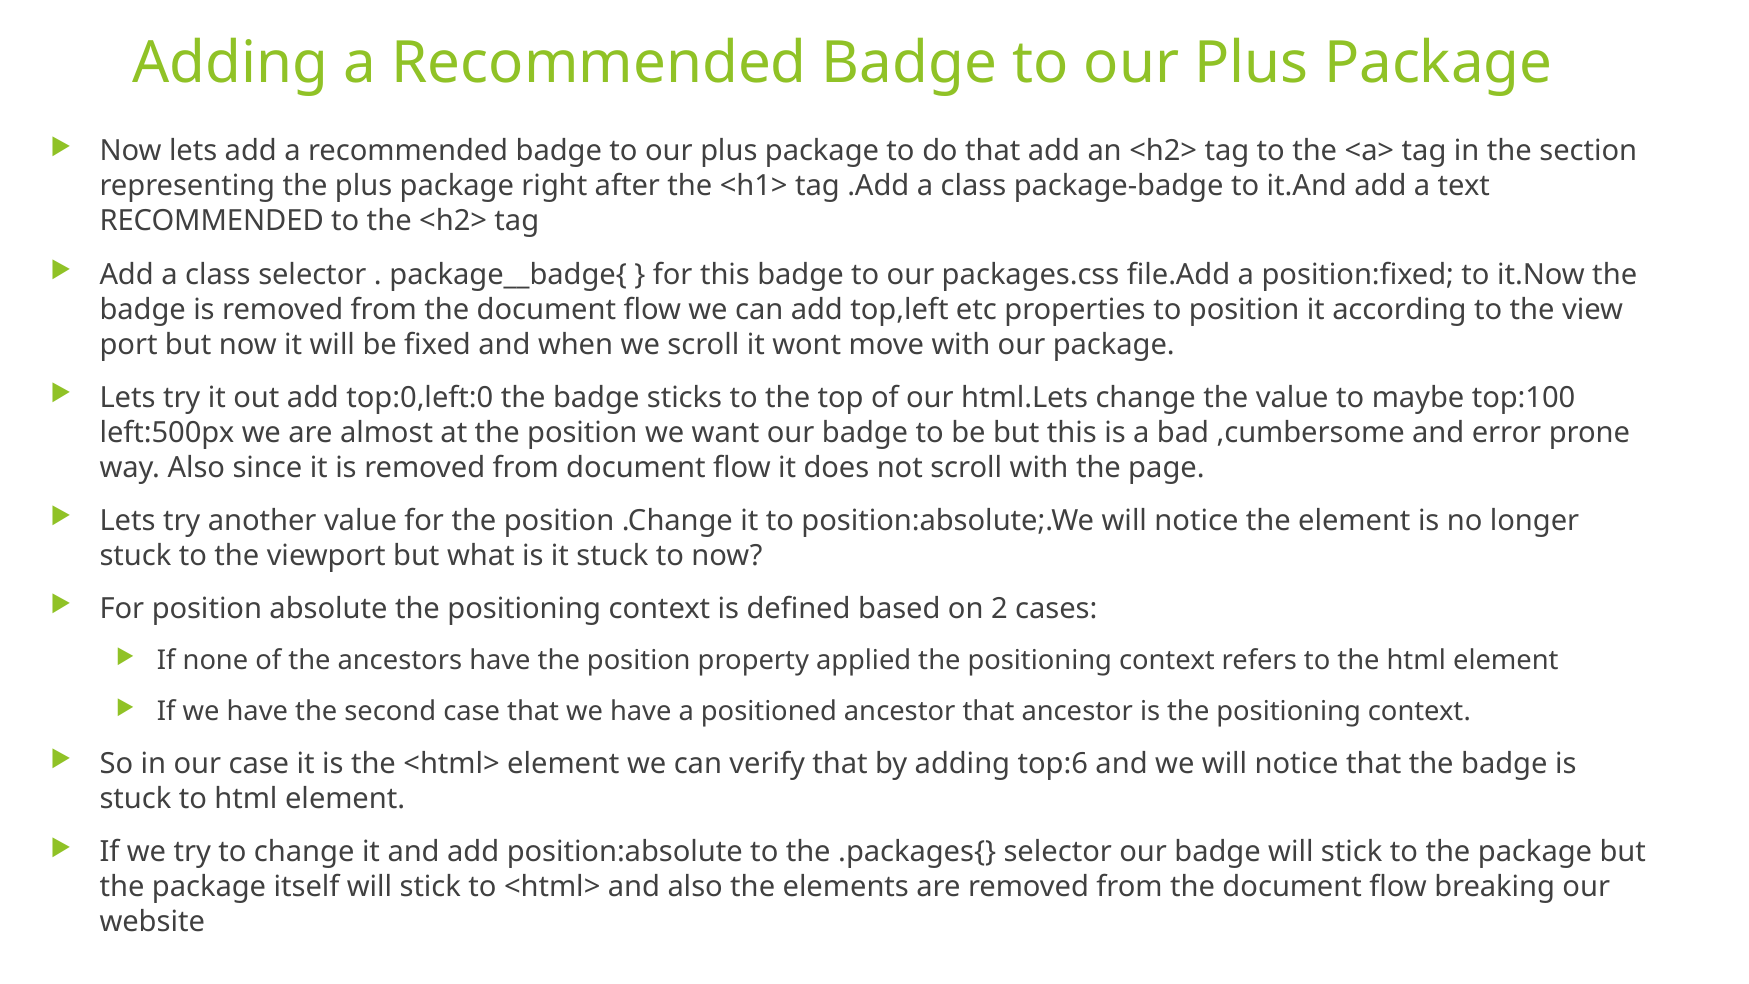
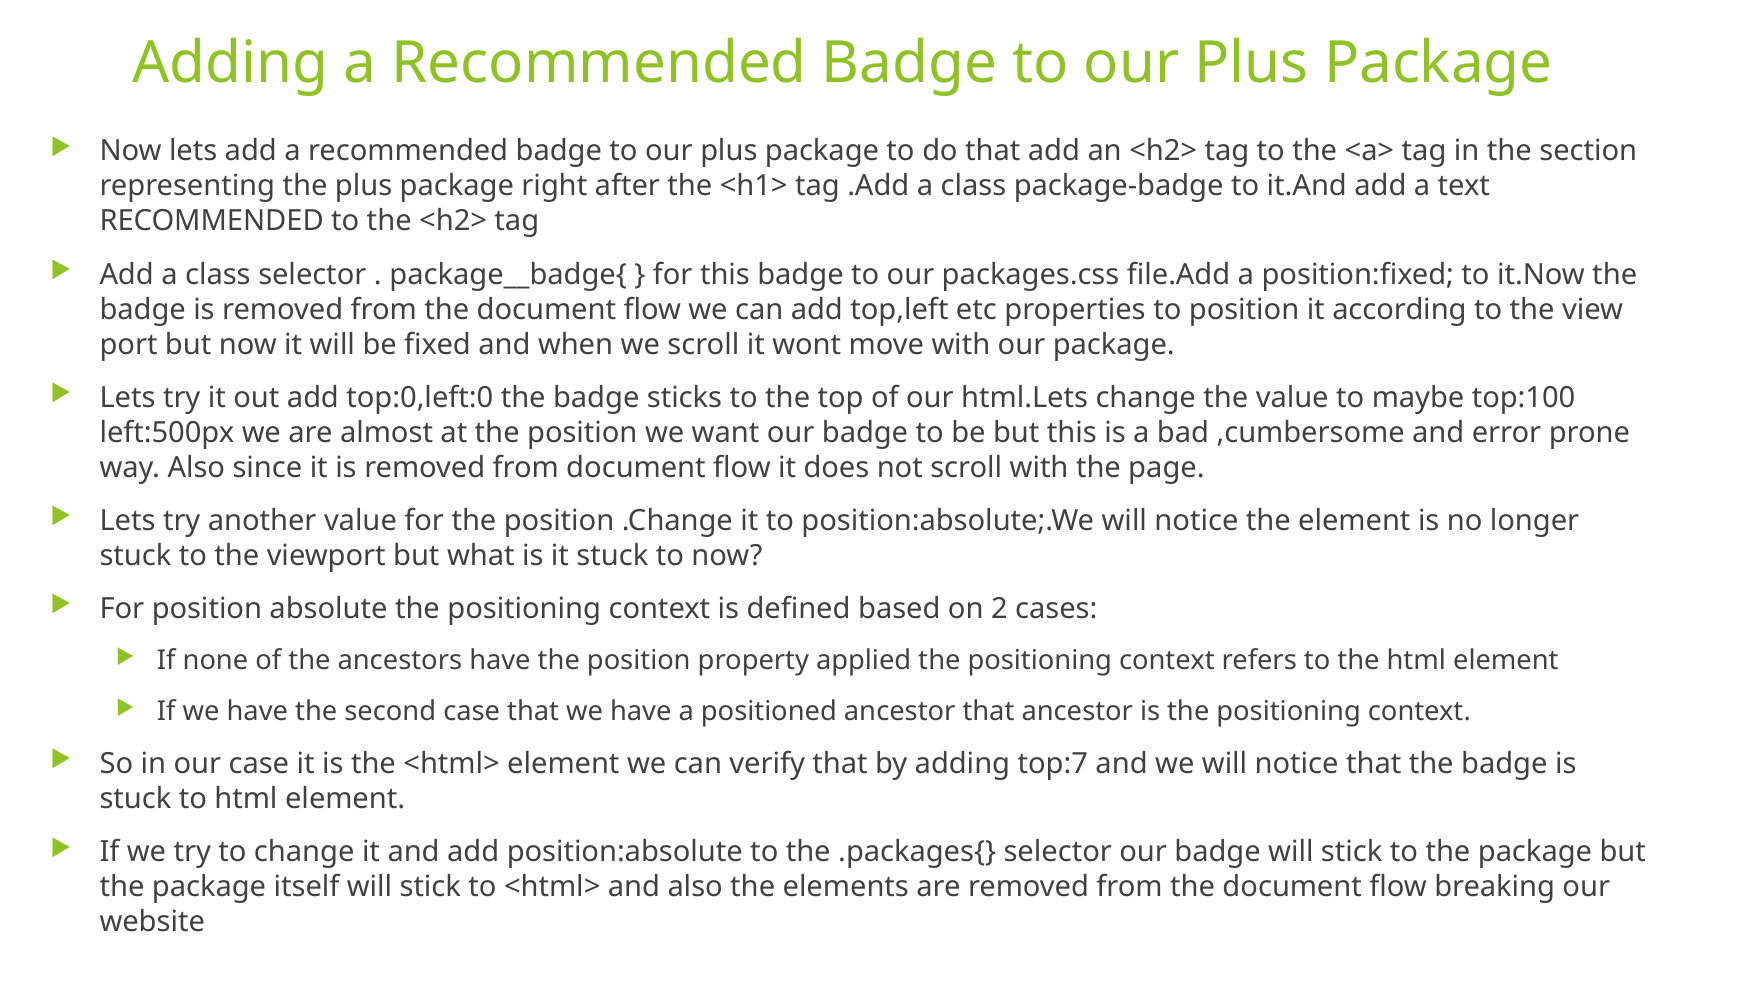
top:6: top:6 -> top:7 (1053, 764)
